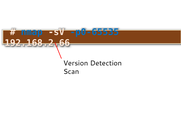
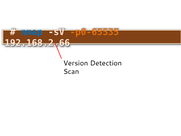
p0-65535 colour: blue -> orange (94, 32)
